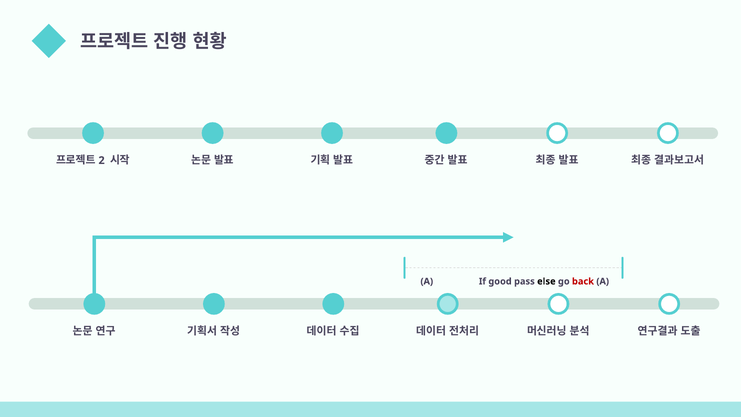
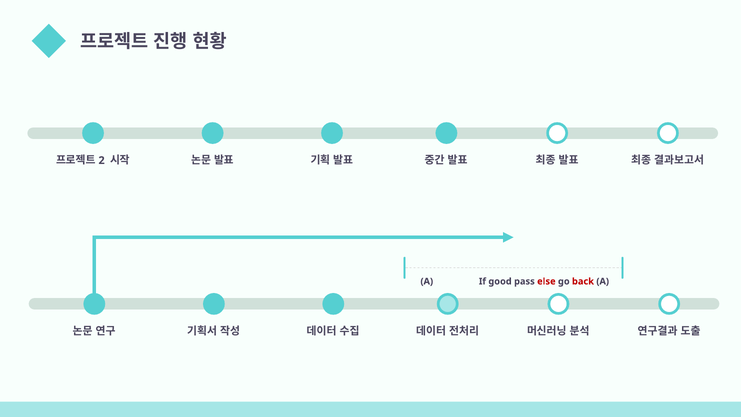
else colour: black -> red (546, 281)
